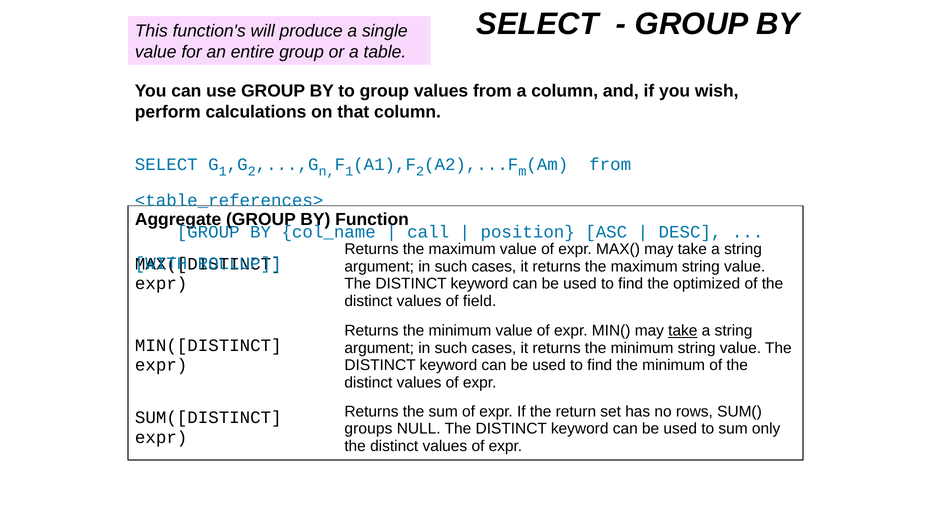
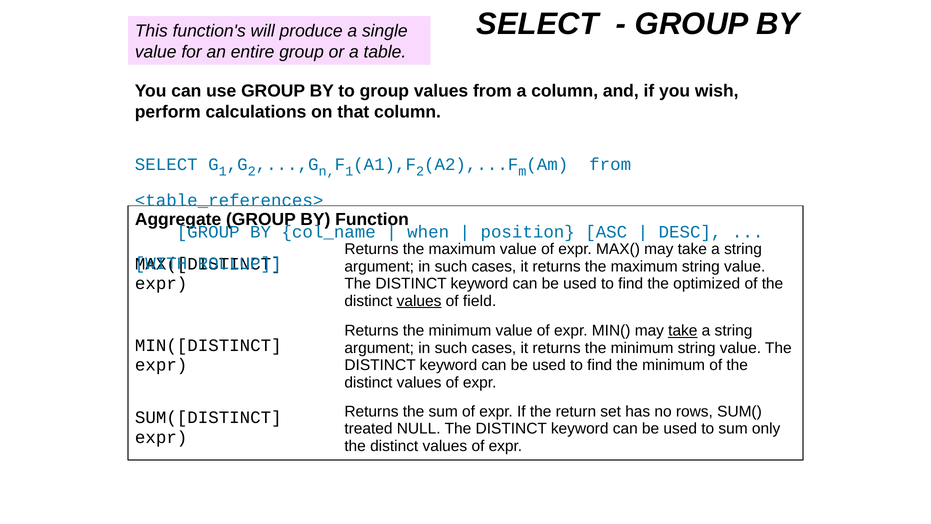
call: call -> when (428, 232)
values underline: none -> present (419, 301)
groups: groups -> treated (369, 429)
